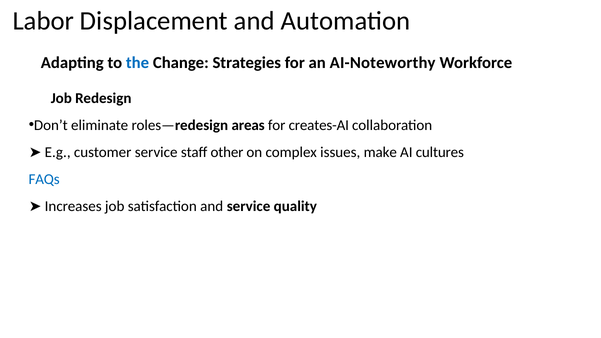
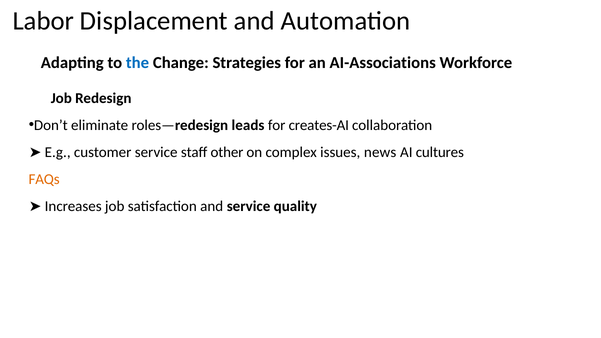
AI-Noteworthy: AI-Noteworthy -> AI-Associations (383, 63)
areas: areas -> leads (248, 125)
make: make -> news (380, 152)
FAQs colour: blue -> orange (44, 179)
